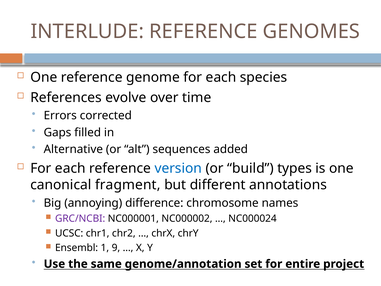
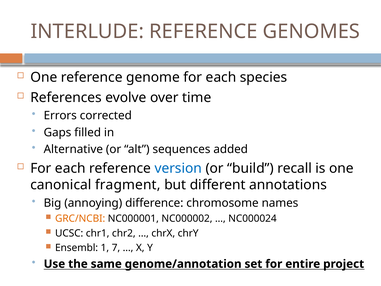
types: types -> recall (295, 168)
GRC/NCBI colour: purple -> orange (80, 218)
9: 9 -> 7 (116, 248)
